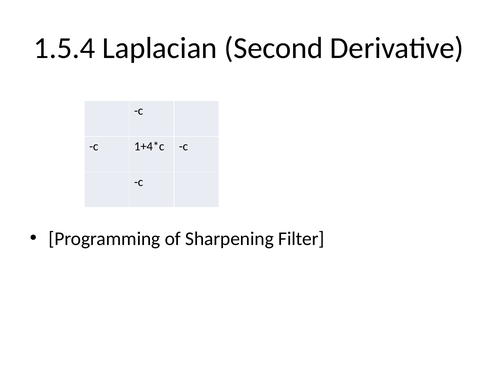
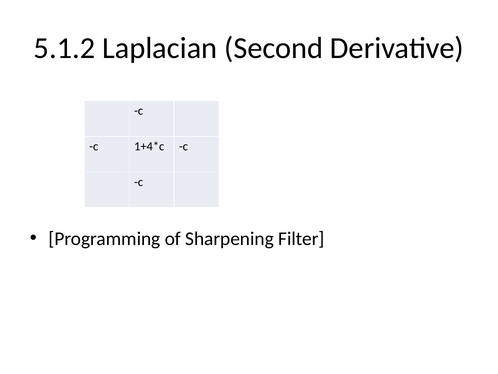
1.5.4: 1.5.4 -> 5.1.2 (64, 48)
